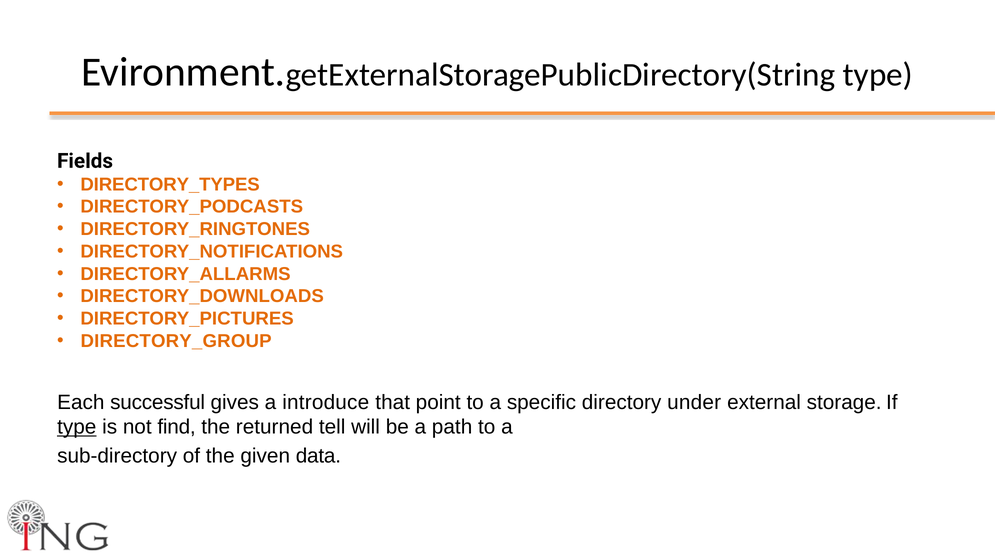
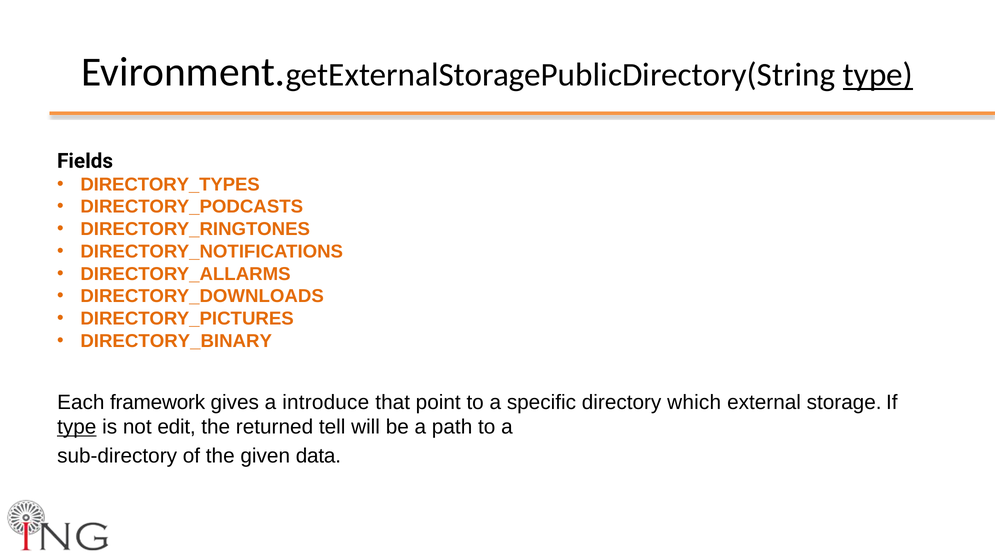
type underline: none -> present (878, 75)
DIRECTORY_GROUP: DIRECTORY_GROUP -> DIRECTORY_BINARY (176, 341)
successful: successful -> framework (158, 403)
under: under -> which (694, 403)
find: find -> edit (177, 428)
